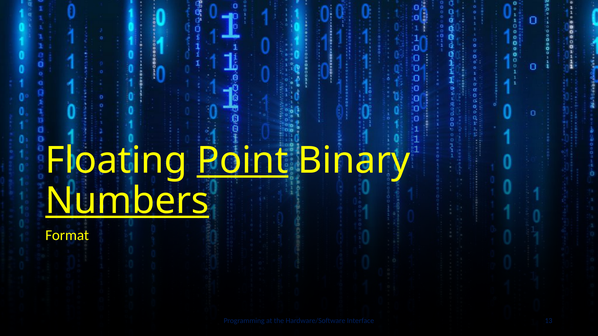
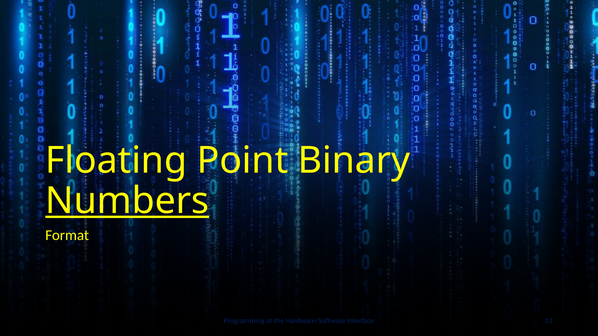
Point underline: present -> none (242, 161)
